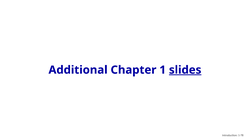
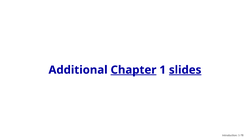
Chapter underline: none -> present (134, 70)
